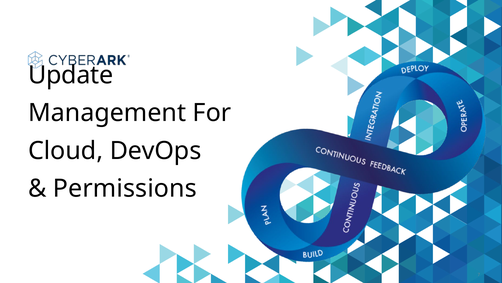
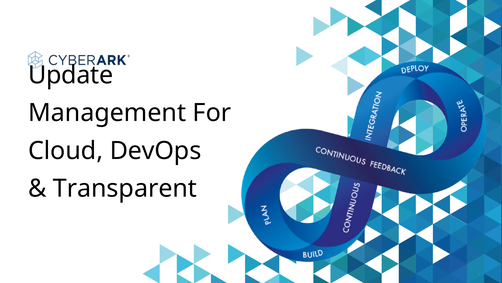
Permissions: Permissions -> Transparent (125, 188)
